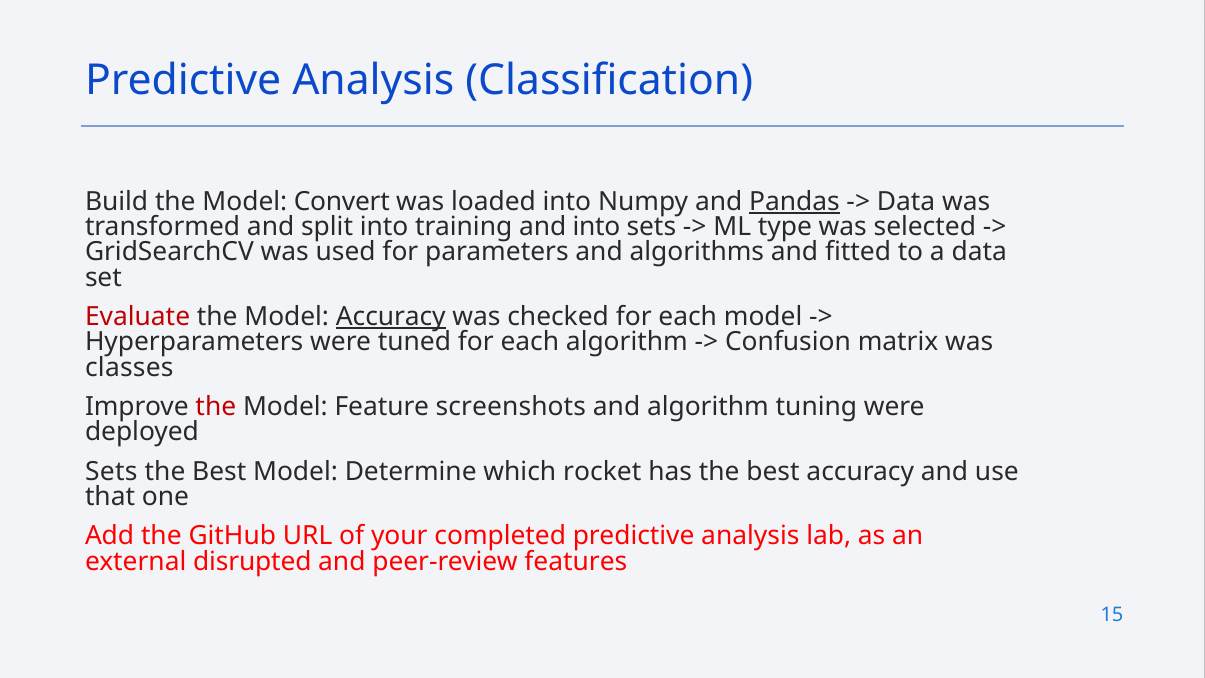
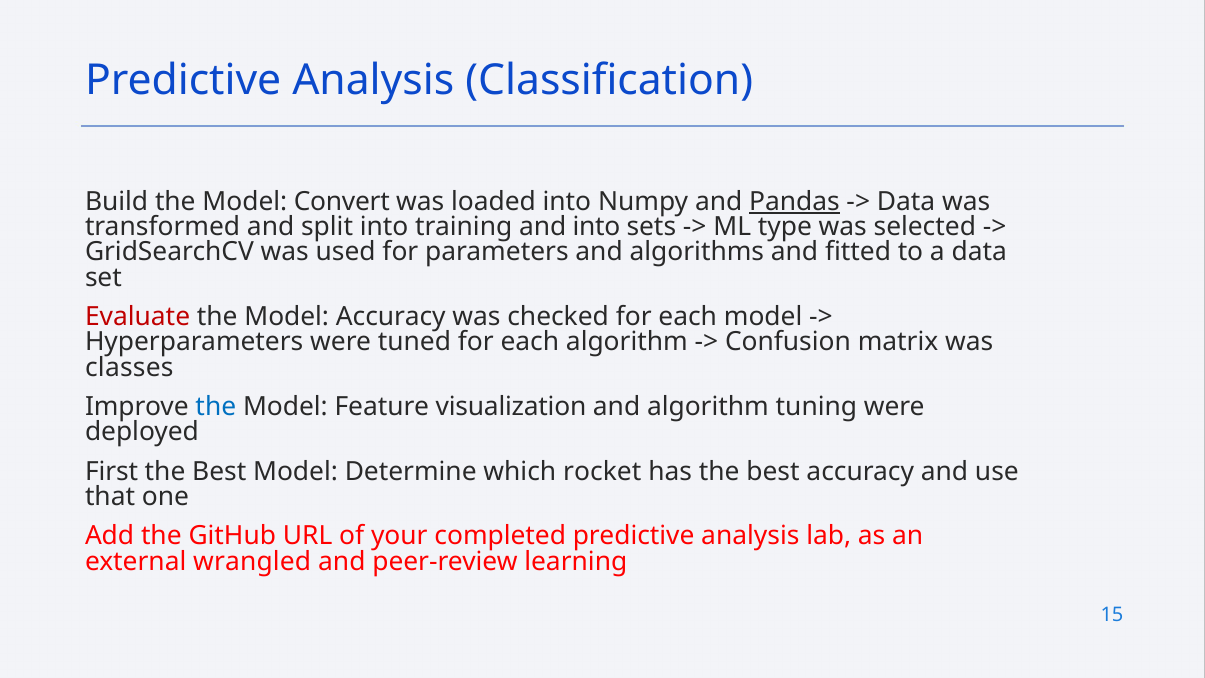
Accuracy underline: present -> none (391, 317)
the colour: red -> blue (216, 407)
screenshots: screenshots -> visualization (511, 407)
Sets: Sets -> First (112, 471)
disrupted: disrupted -> wrangled (252, 561)
features: features -> learning (576, 561)
